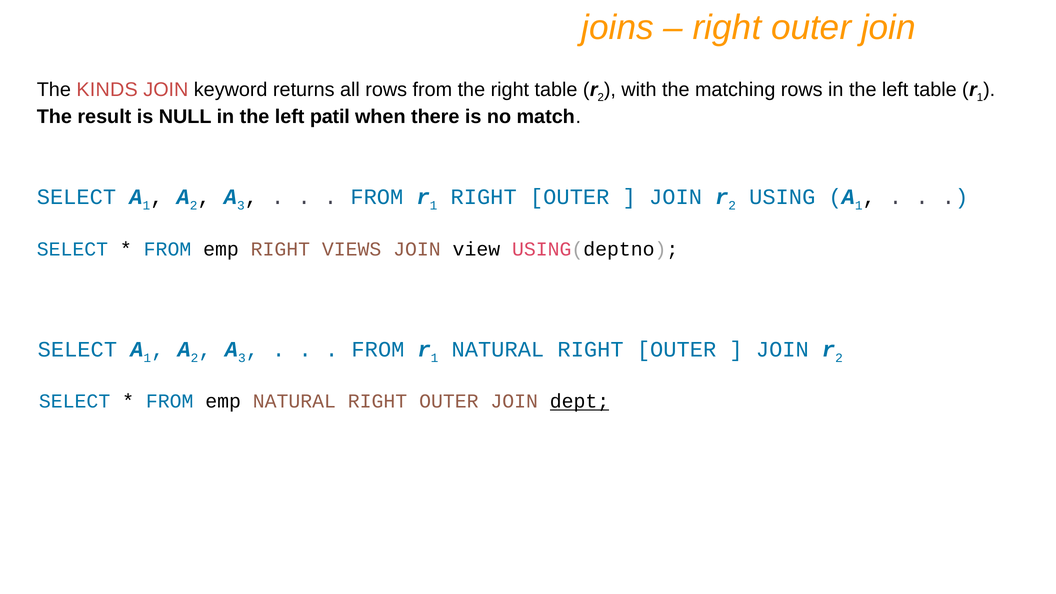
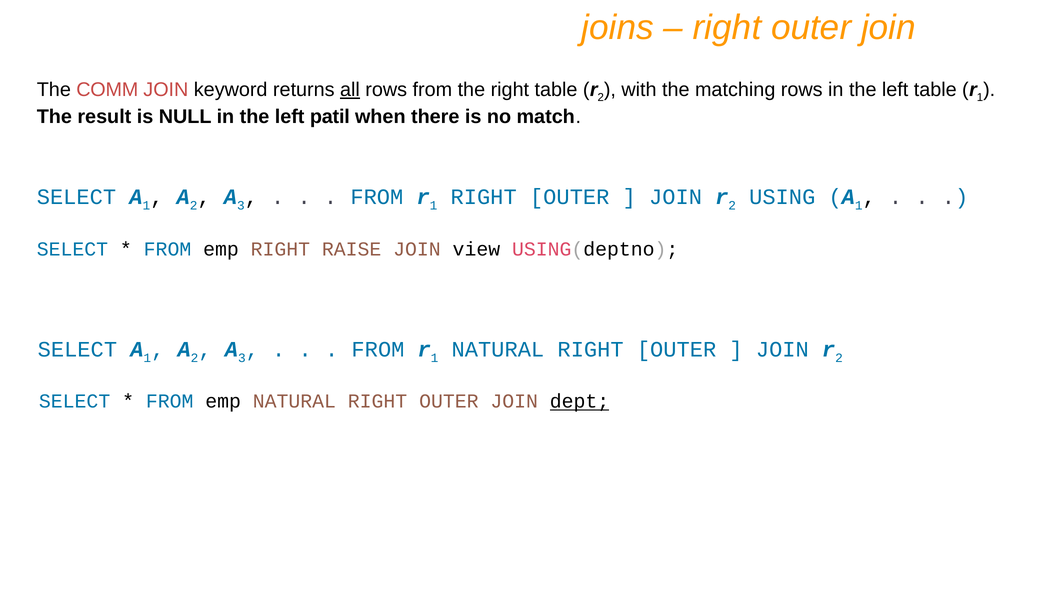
KINDS: KINDS -> COMM (107, 90)
all underline: none -> present (350, 90)
VIEWS: VIEWS -> RAISE (352, 249)
